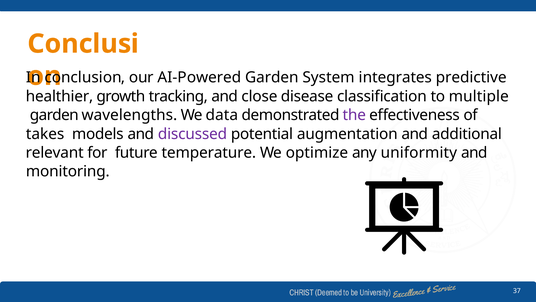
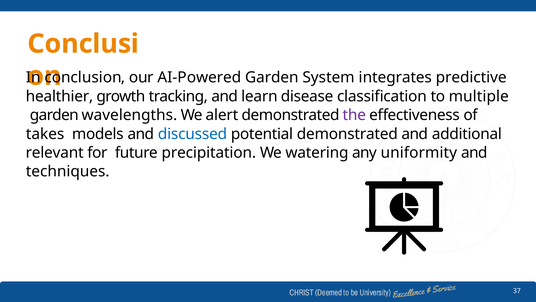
close: close -> learn (259, 96)
data: data -> alert (222, 115)
discussed colour: purple -> blue (192, 134)
potential augmentation: augmentation -> demonstrated (347, 134)
temperature: temperature -> precipitation (209, 153)
optimize: optimize -> watering (317, 153)
monitoring: monitoring -> techniques (68, 171)
